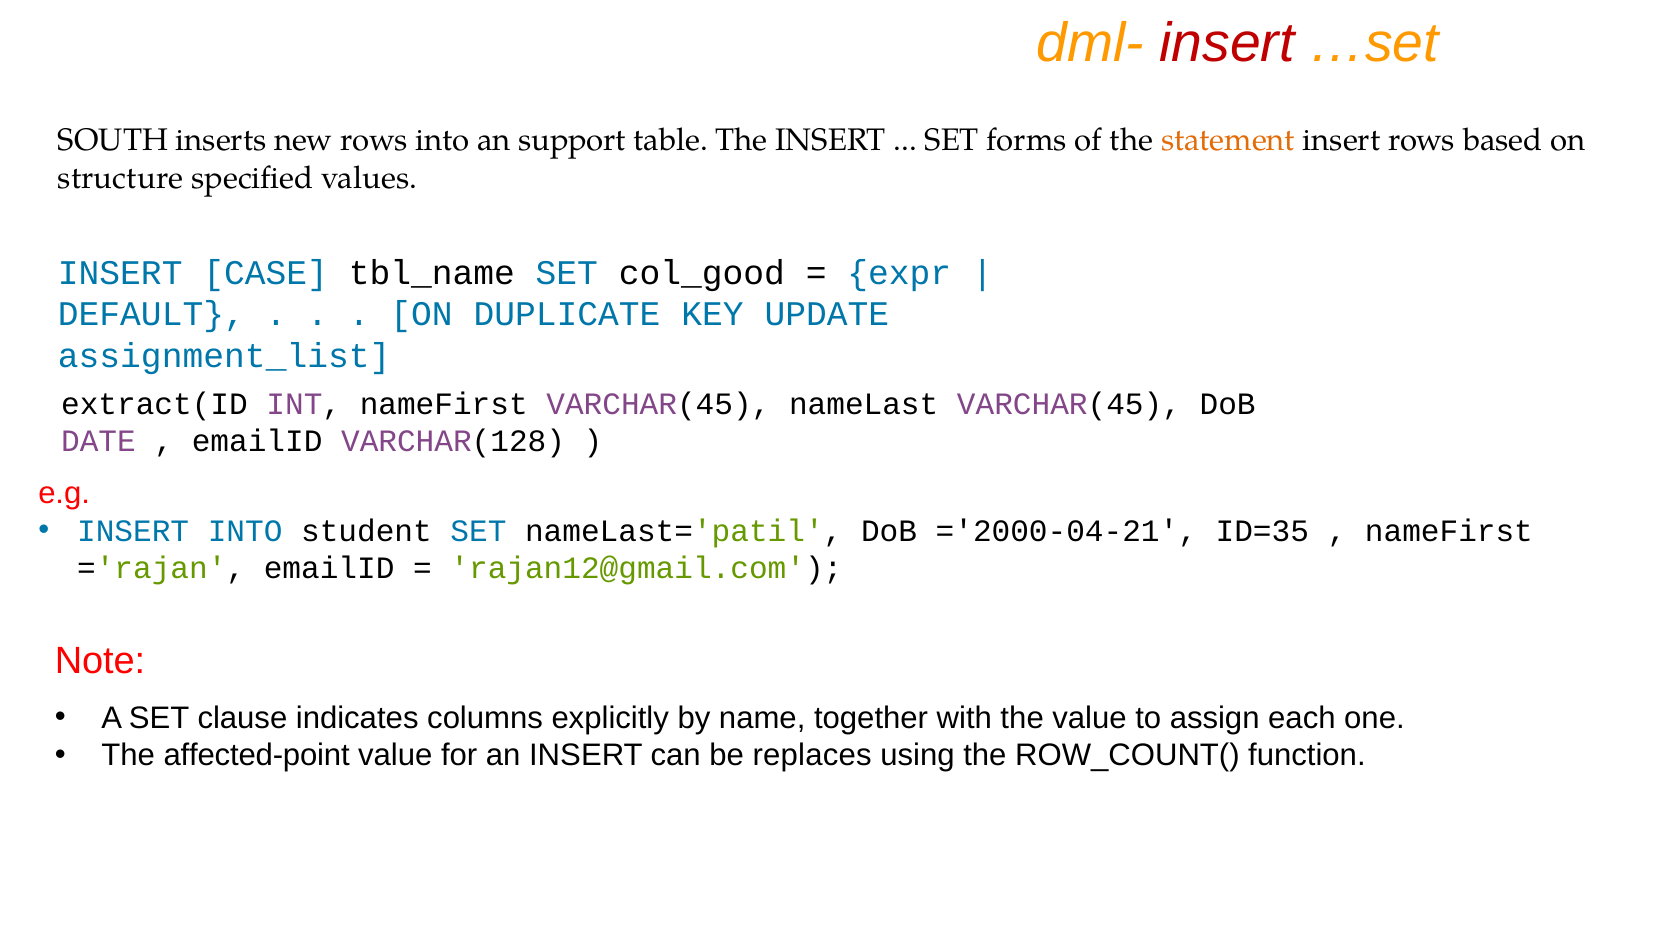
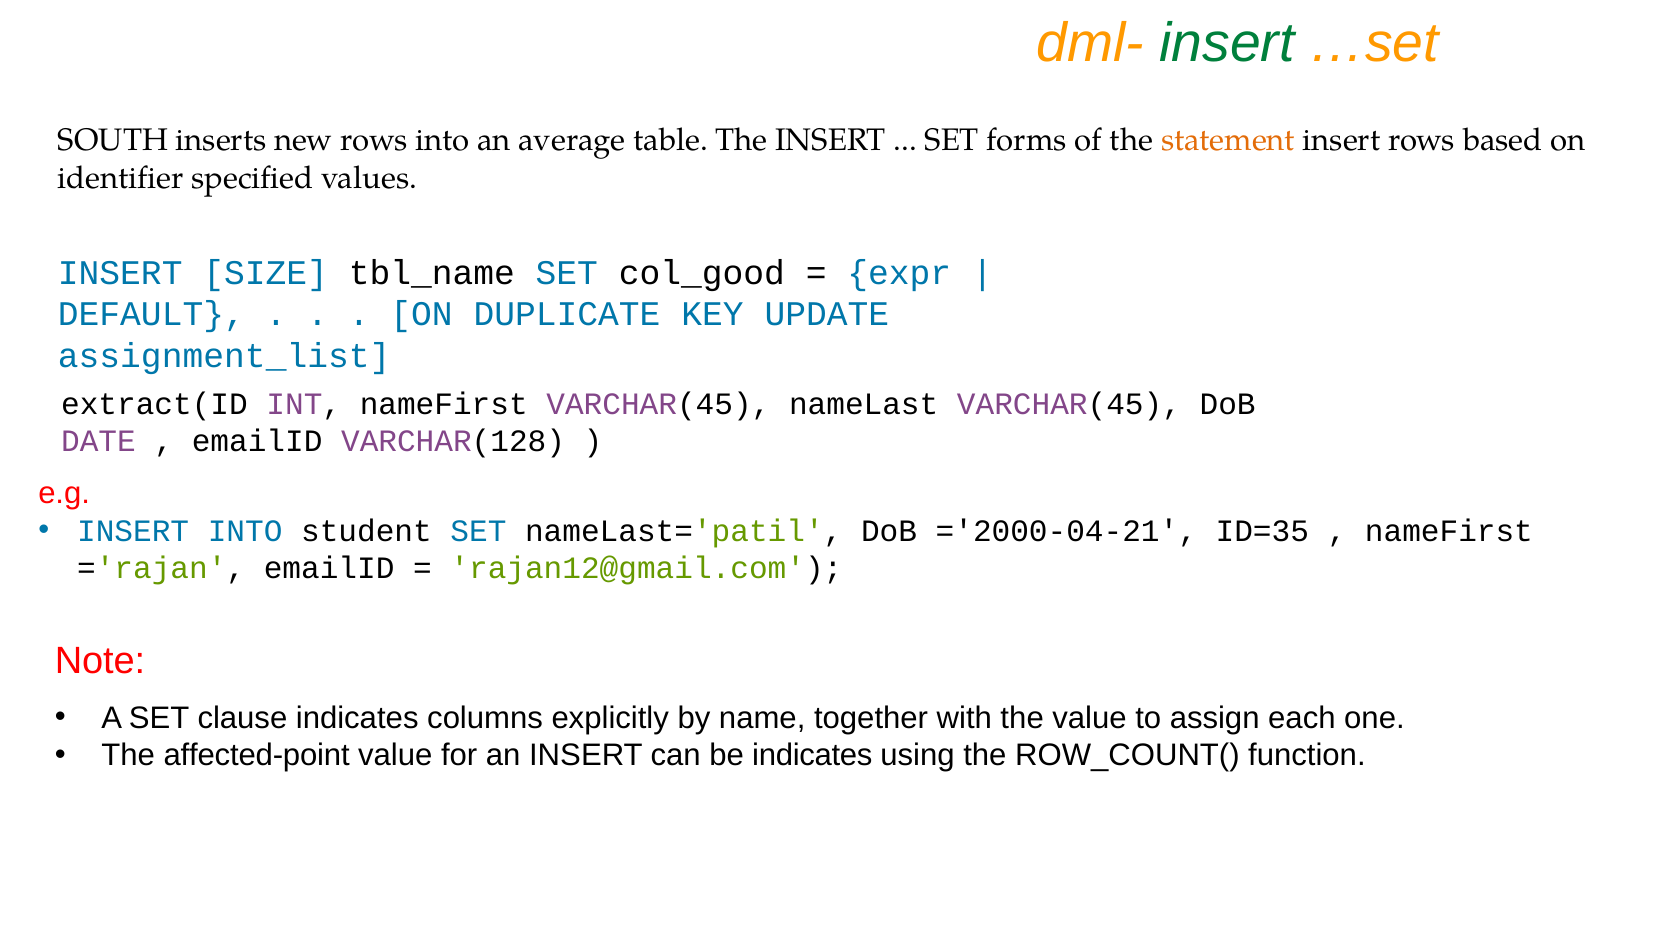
insert colour: red -> green (1227, 43)
support: support -> average (572, 141)
structure: structure -> identifier (121, 178)
CASE: CASE -> SIZE (266, 273)
be replaces: replaces -> indicates (812, 756)
